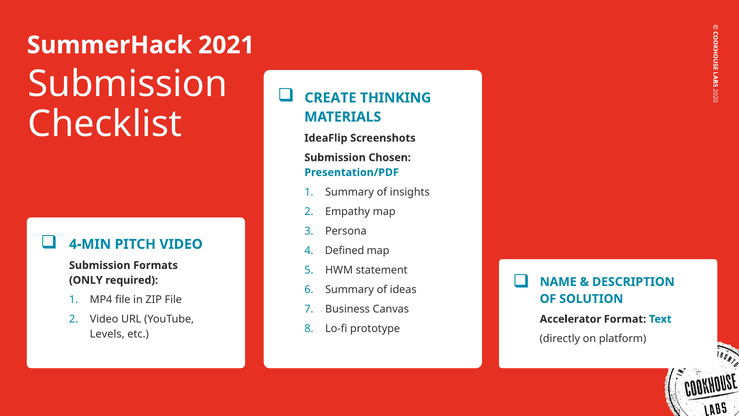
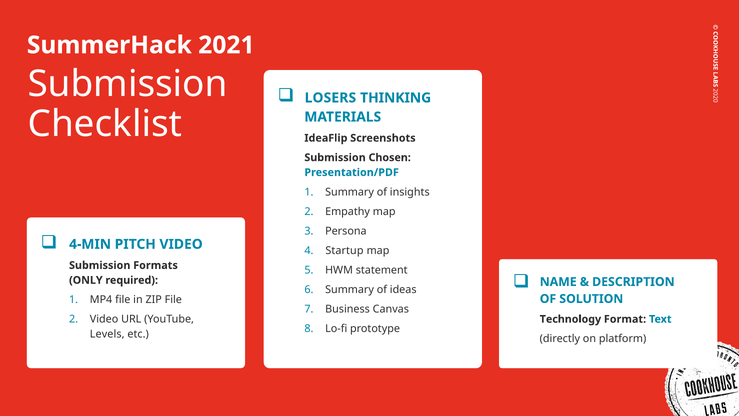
CREATE: CREATE -> LOSERS (330, 98)
Defined: Defined -> Startup (344, 250)
Accelerator: Accelerator -> Technology (570, 319)
